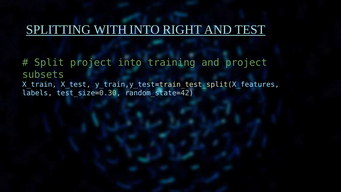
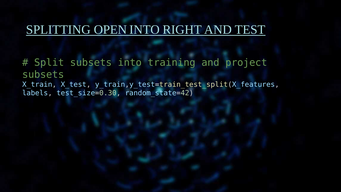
WITH: WITH -> OPEN (110, 30)
Split project: project -> subsets (91, 62)
